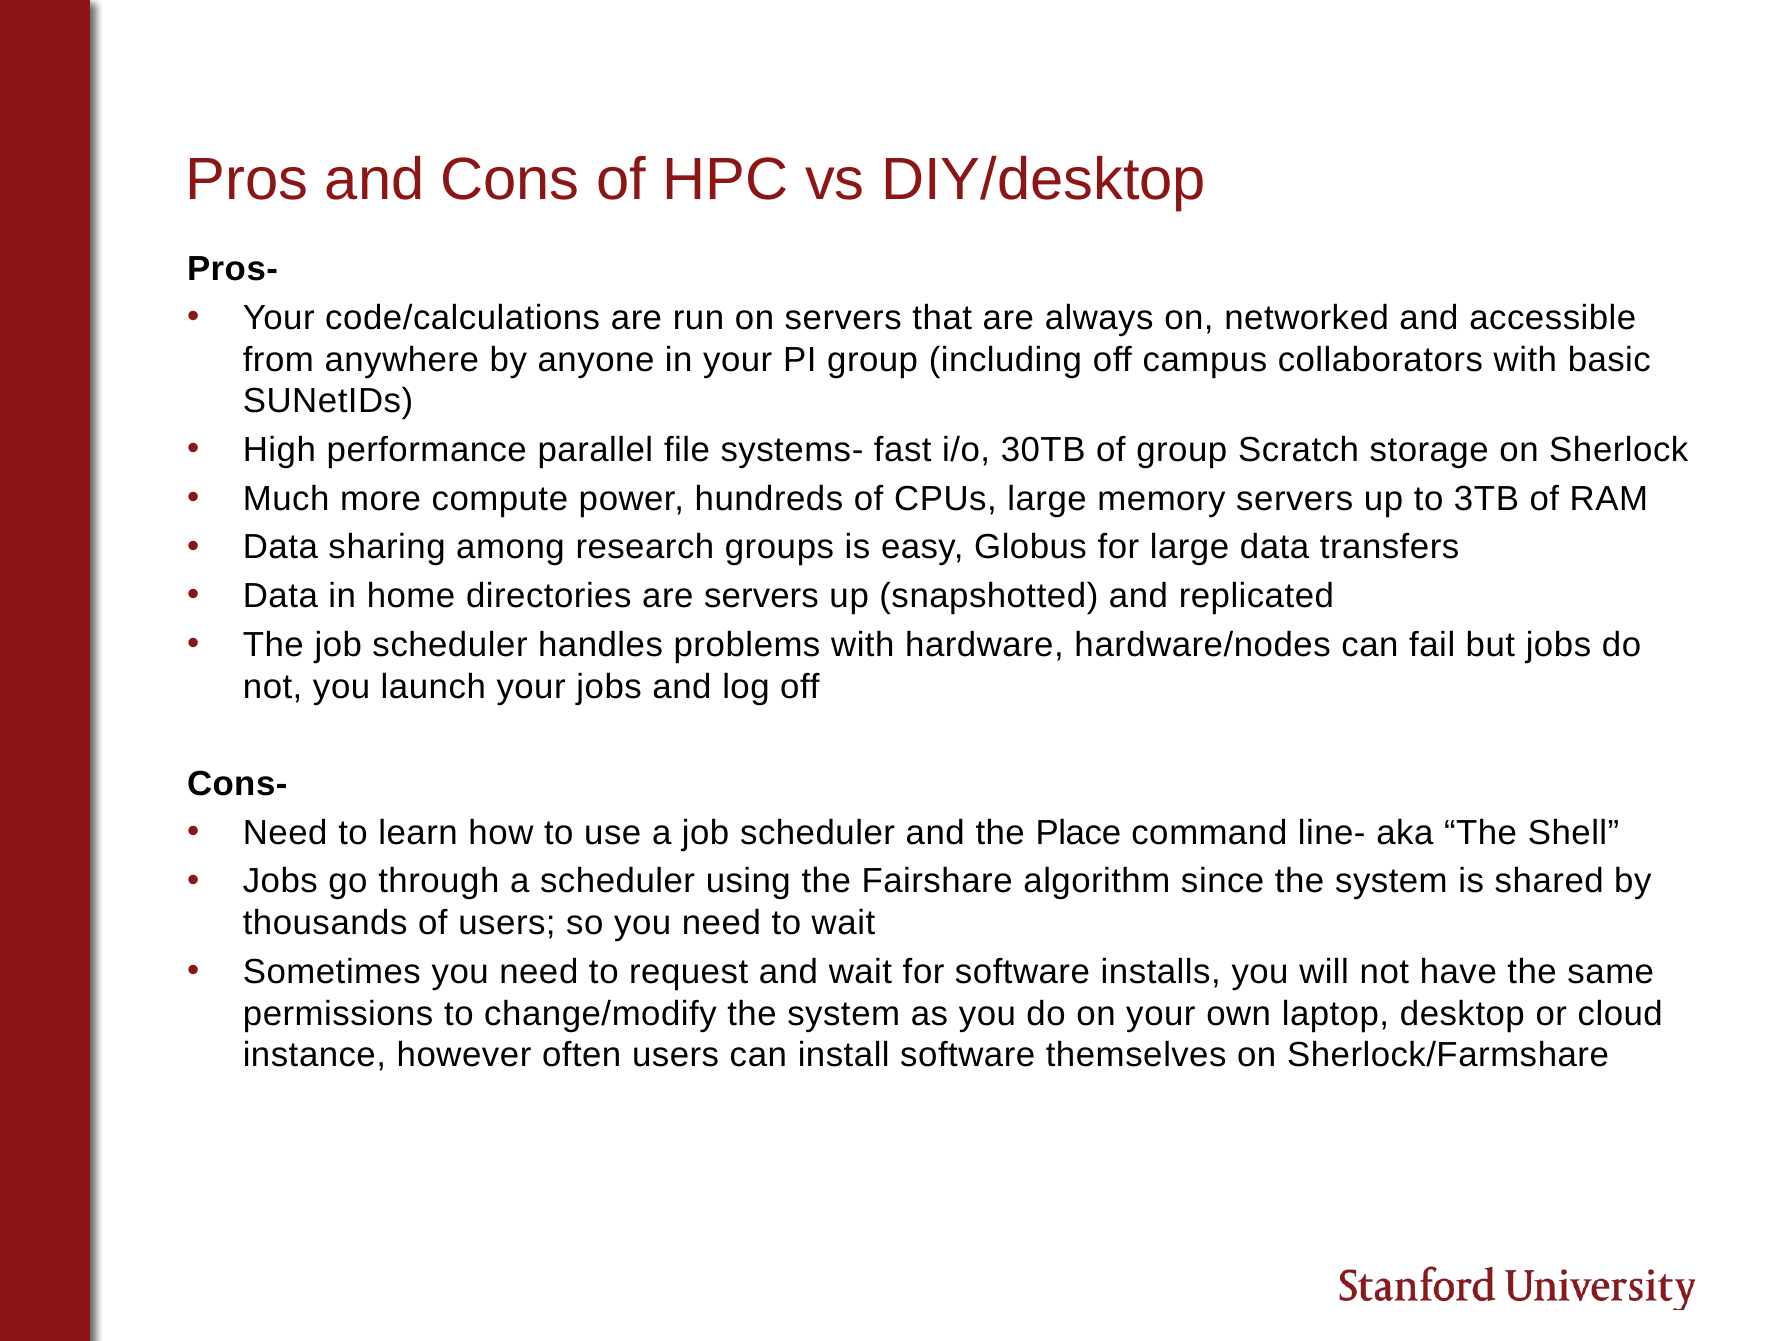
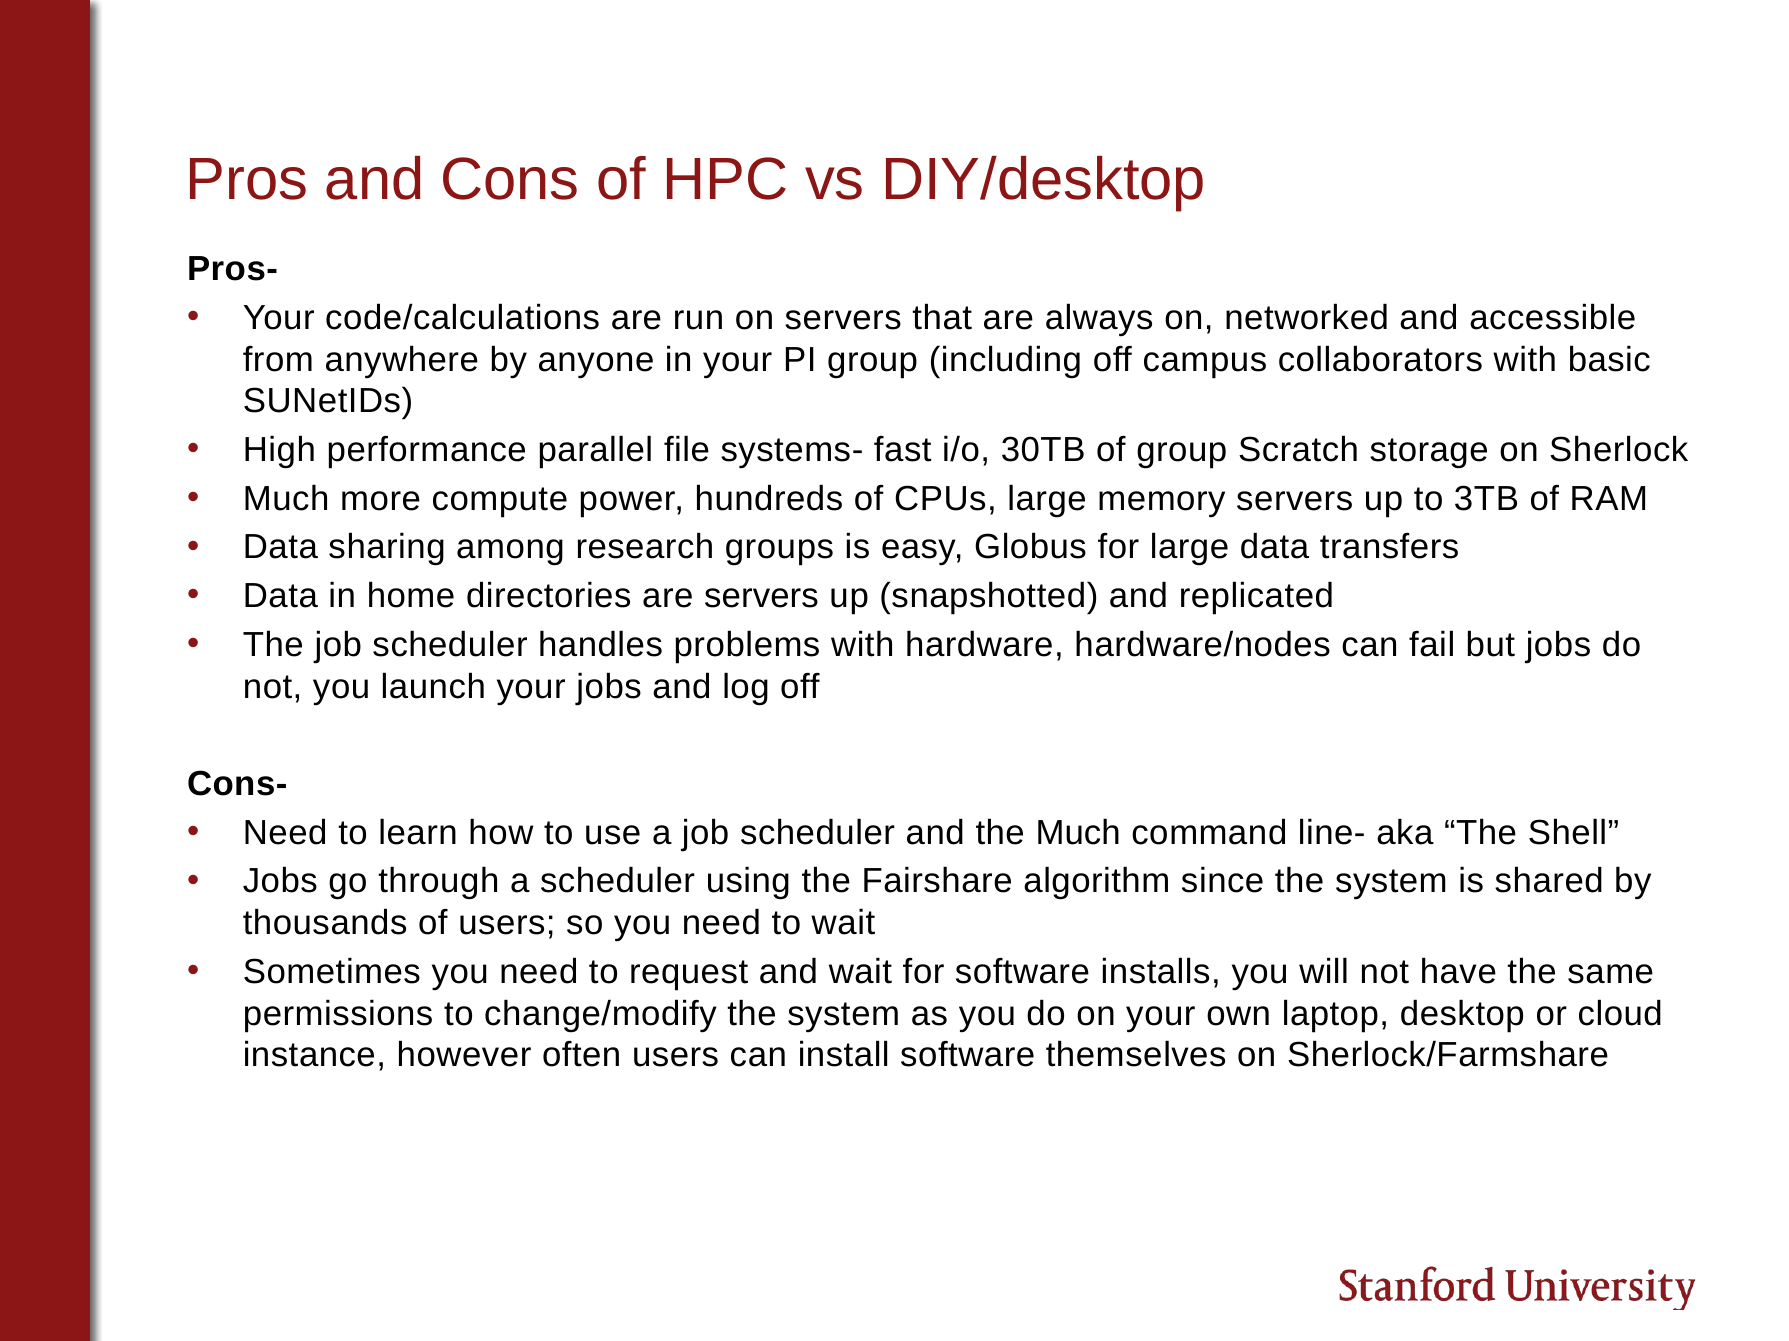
the Place: Place -> Much (1078, 833)
